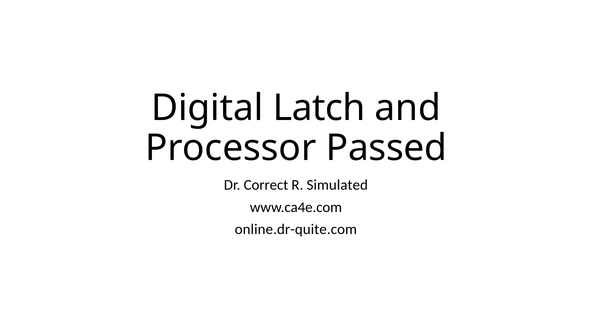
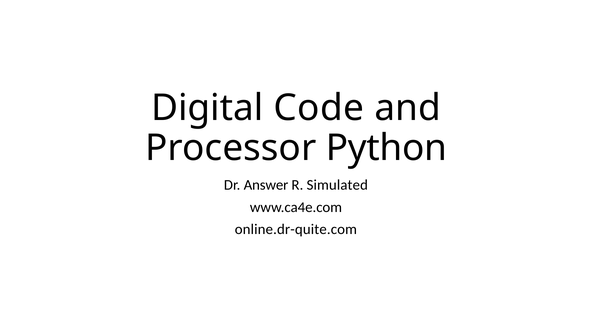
Latch: Latch -> Code (319, 108)
Passed: Passed -> Python (386, 148)
Correct: Correct -> Answer (266, 185)
